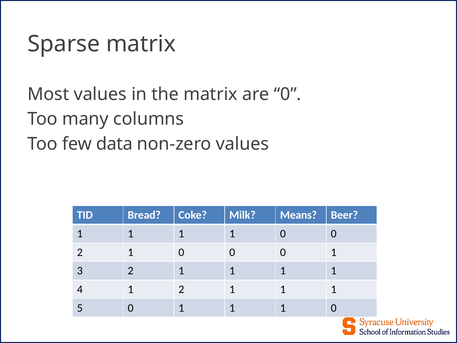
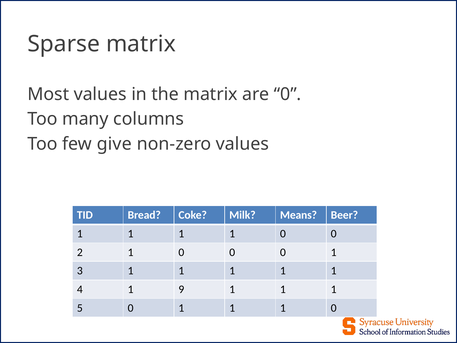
data: data -> give (114, 144)
3 2: 2 -> 1 (131, 271)
1 2: 2 -> 9 (181, 289)
